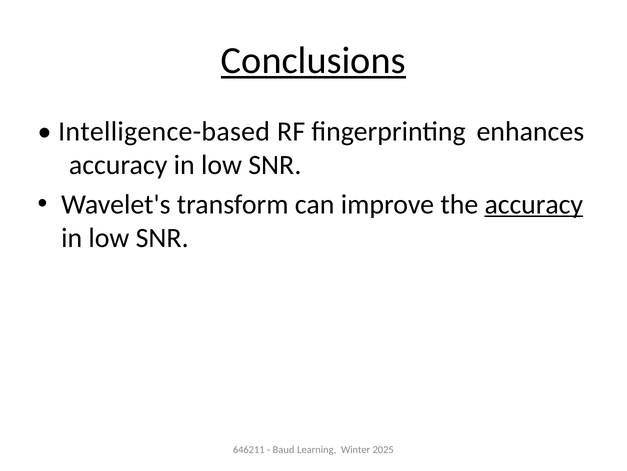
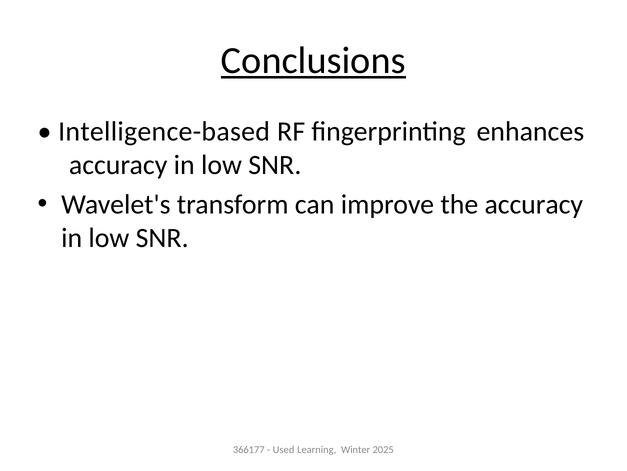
accuracy underline: present -> none (534, 204)
646211: 646211 -> 366177 (249, 449)
Baud: Baud -> Used (284, 449)
